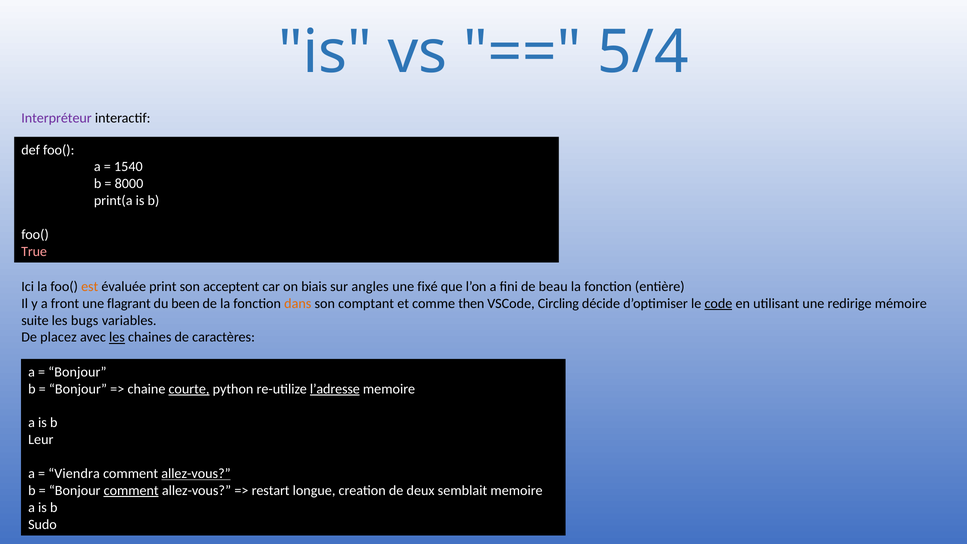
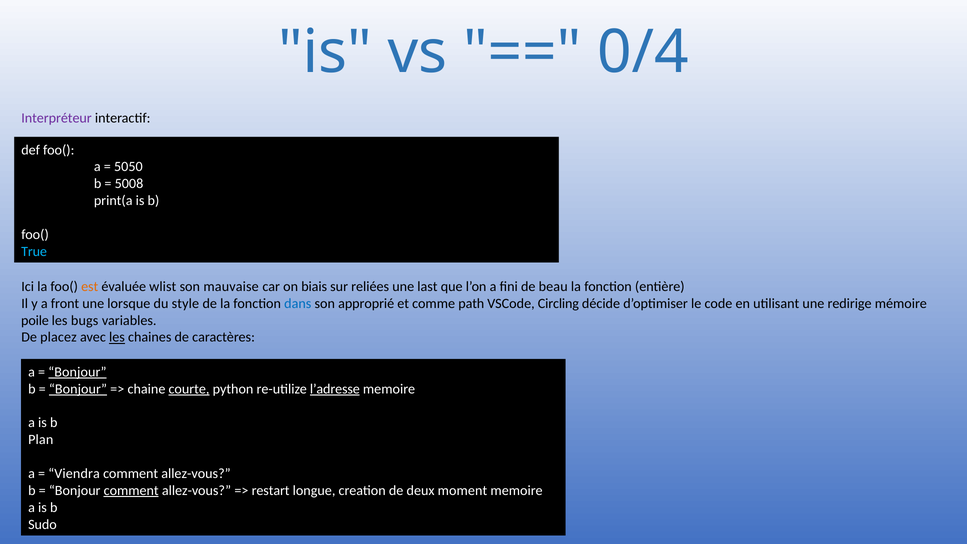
5/4: 5/4 -> 0/4 (643, 52)
1540: 1540 -> 5050 (128, 167)
8000: 8000 -> 5008 (129, 184)
True colour: pink -> light blue (34, 251)
print: print -> wlist (163, 286)
acceptent: acceptent -> mauvaise (231, 286)
angles: angles -> reliées (370, 286)
fixé: fixé -> last (427, 286)
flagrant: flagrant -> lorsque (129, 303)
been: been -> style (185, 303)
dans colour: orange -> blue (298, 303)
comptant: comptant -> approprié (366, 303)
then: then -> path (471, 303)
code underline: present -> none (718, 303)
suite: suite -> poile (35, 320)
Bonjour underline: none -> present (77, 372)
Bonjour underline: none -> present (78, 389)
Leur: Leur -> Plan (41, 440)
allez-vous underline: present -> none (196, 474)
semblait: semblait -> moment (462, 490)
